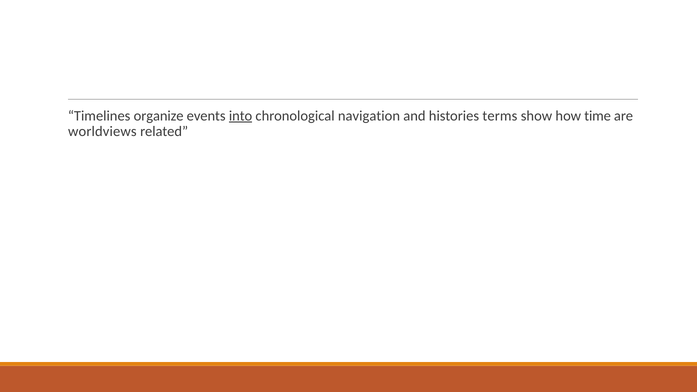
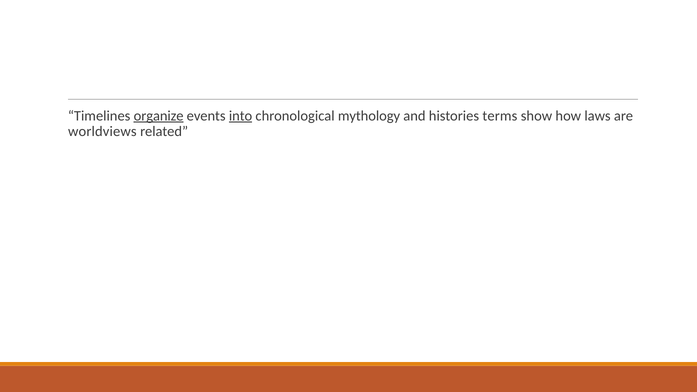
organize underline: none -> present (159, 116)
navigation: navigation -> mythology (369, 116)
time: time -> laws (598, 116)
